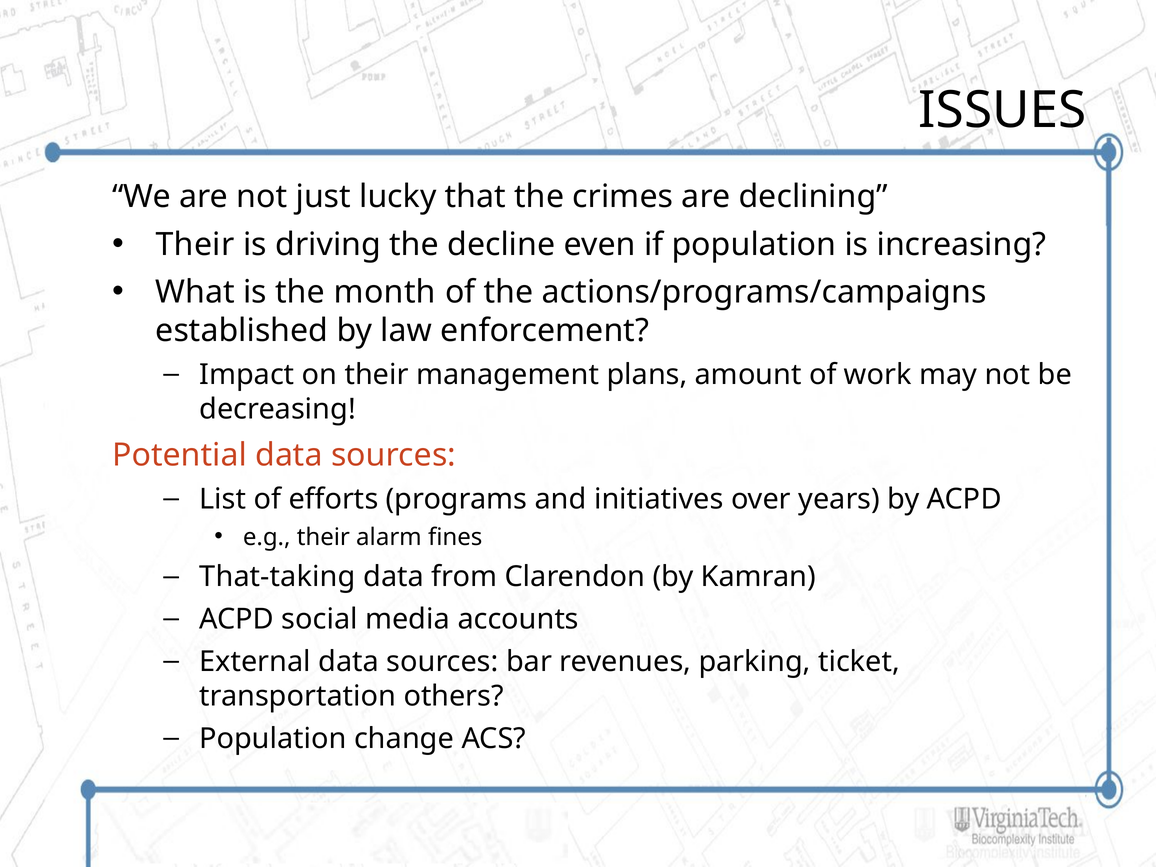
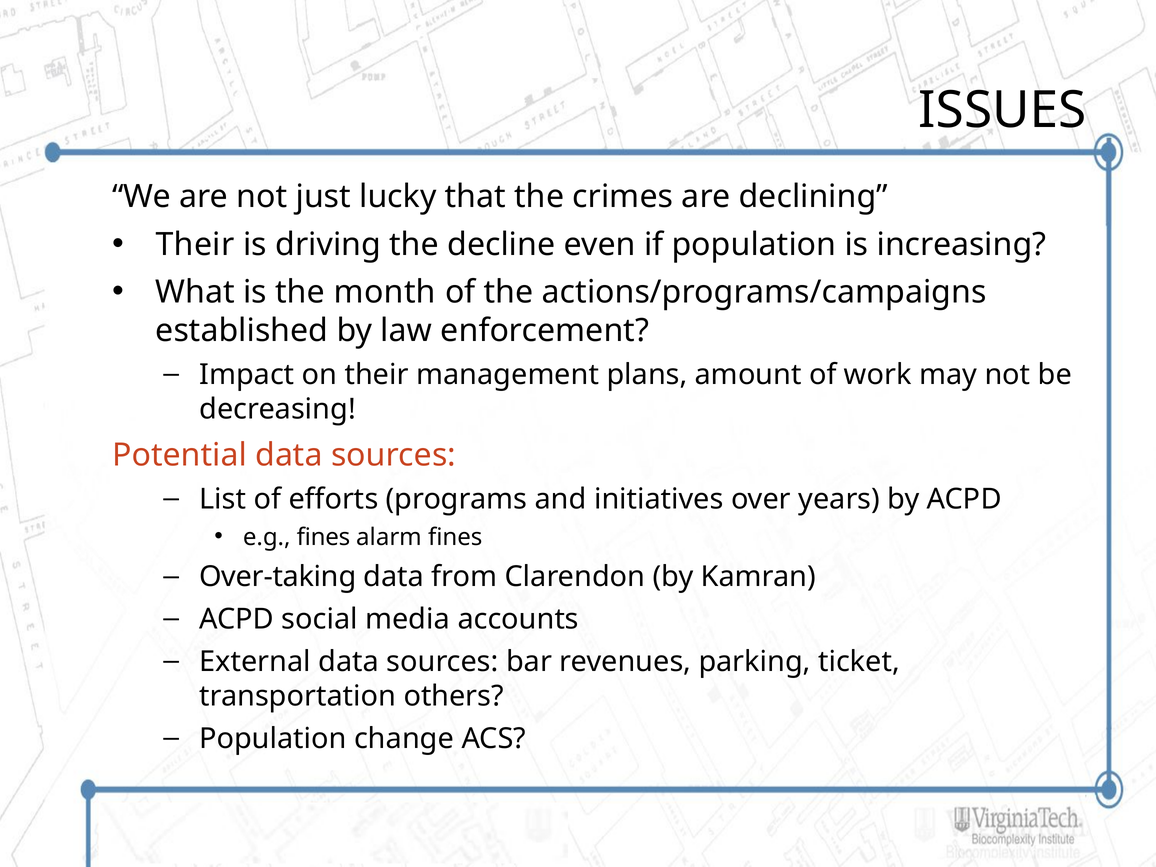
e.g their: their -> fines (323, 537)
That-taking: That-taking -> Over-taking (278, 577)
